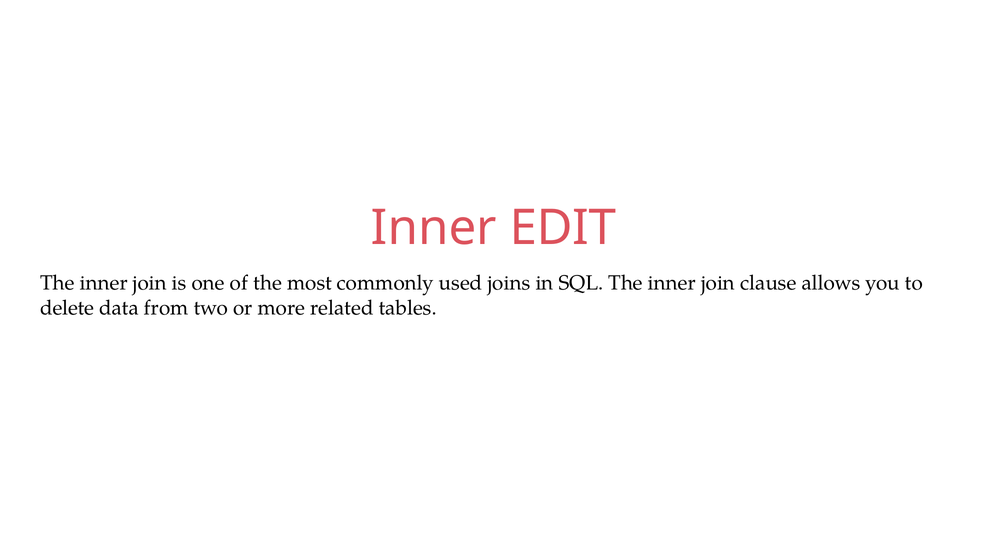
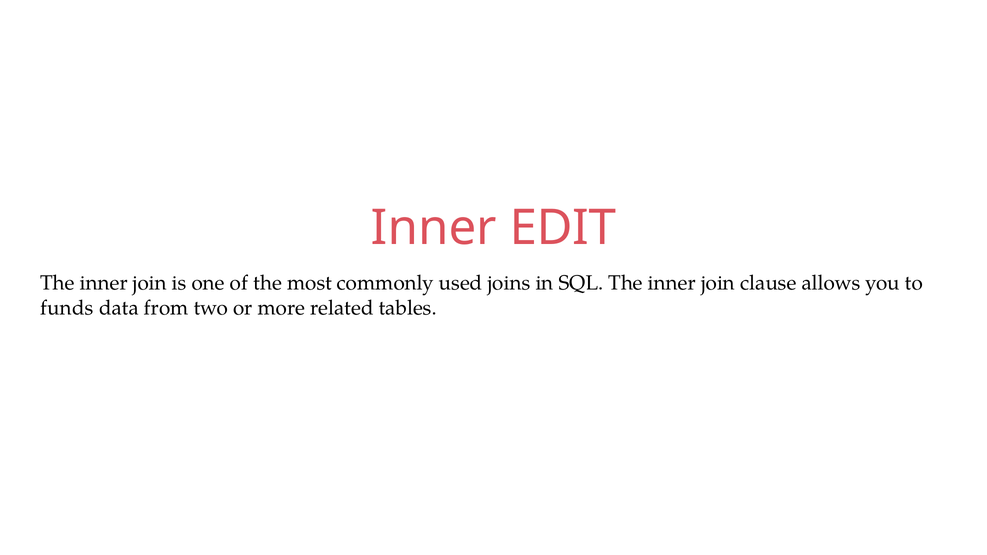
delete: delete -> funds (67, 308)
